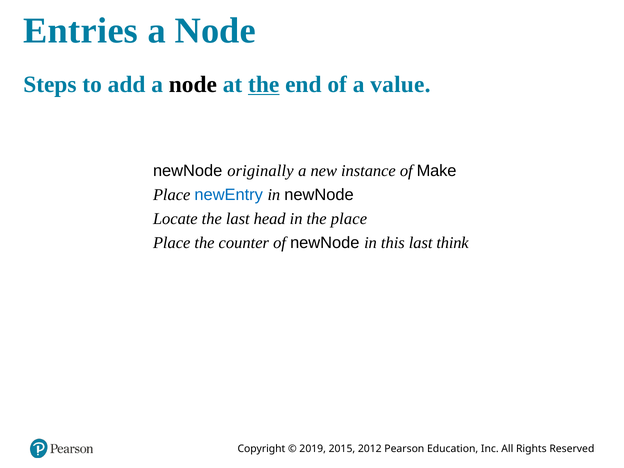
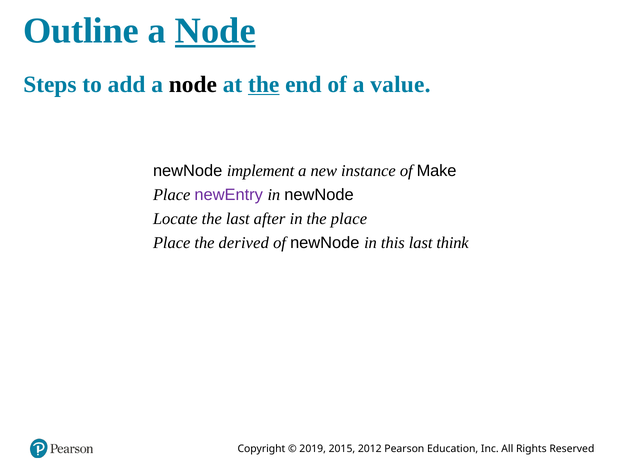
Entries: Entries -> Outline (81, 31)
Node underline: none -> present (215, 31)
originally: originally -> implement (261, 171)
newEntry colour: blue -> purple (229, 195)
head: head -> after (270, 219)
counter: counter -> derived (244, 243)
